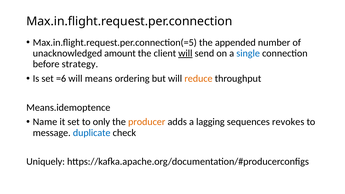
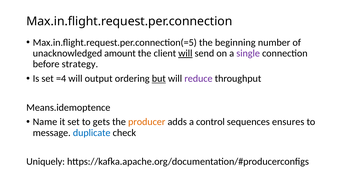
appended: appended -> beginning (235, 42)
single colour: blue -> purple (248, 53)
=6: =6 -> =4 (61, 79)
means: means -> output (99, 79)
but underline: none -> present (159, 79)
reduce colour: orange -> purple (198, 79)
only: only -> gets (101, 122)
lagging: lagging -> control (210, 122)
revokes: revokes -> ensures (288, 122)
